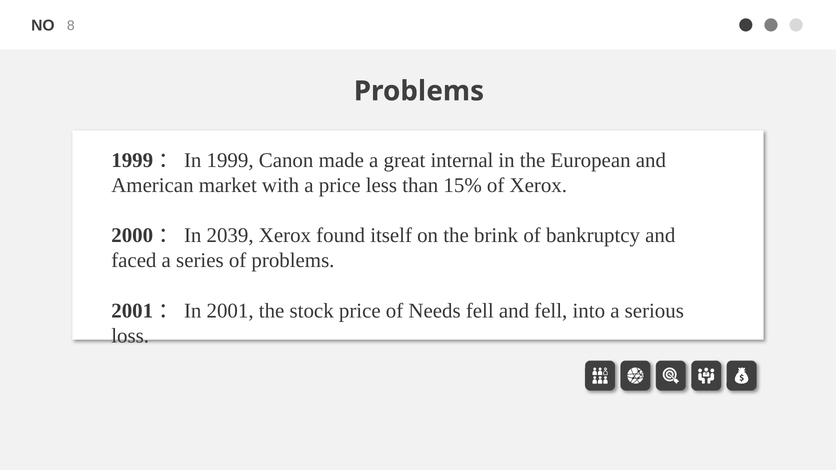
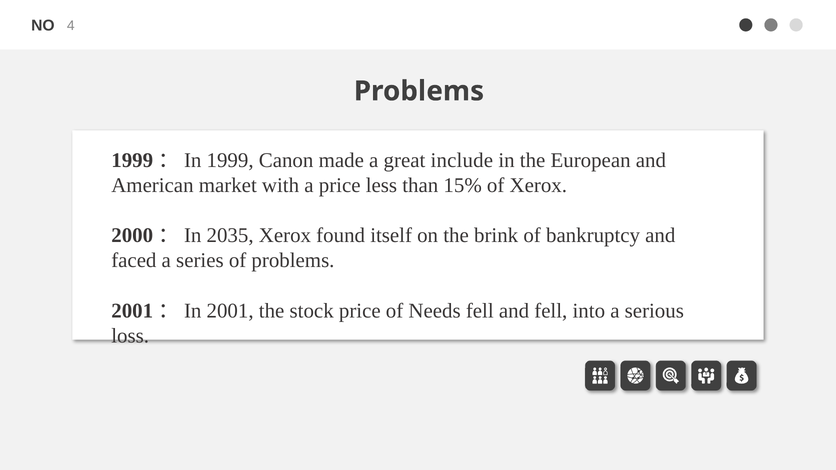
8: 8 -> 4 (71, 26)
internal: internal -> include (462, 160)
2039: 2039 -> 2035 (230, 236)
